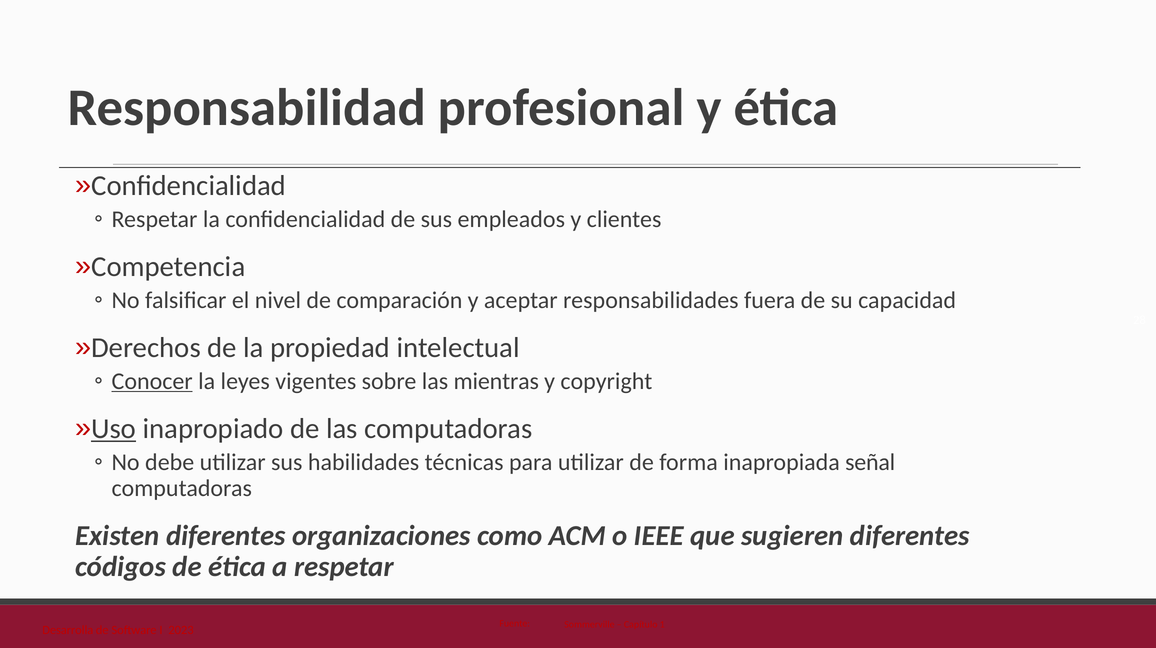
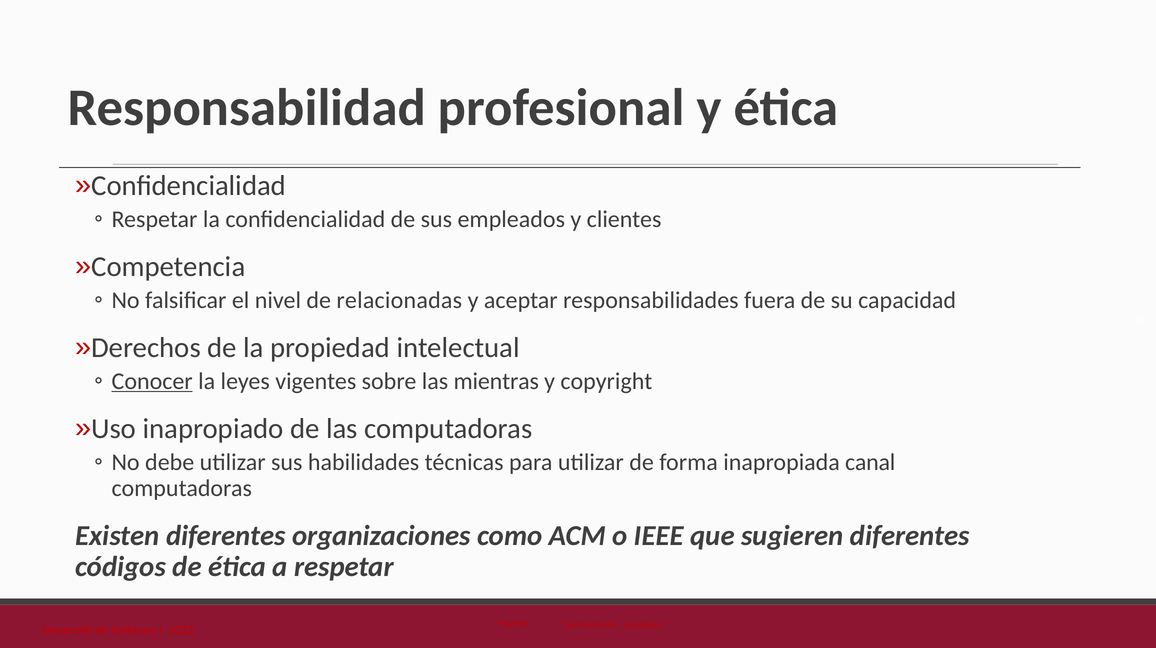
comparación: comparación -> relacionadas (399, 300)
Uso underline: present -> none (114, 429)
señal: señal -> canal (870, 462)
